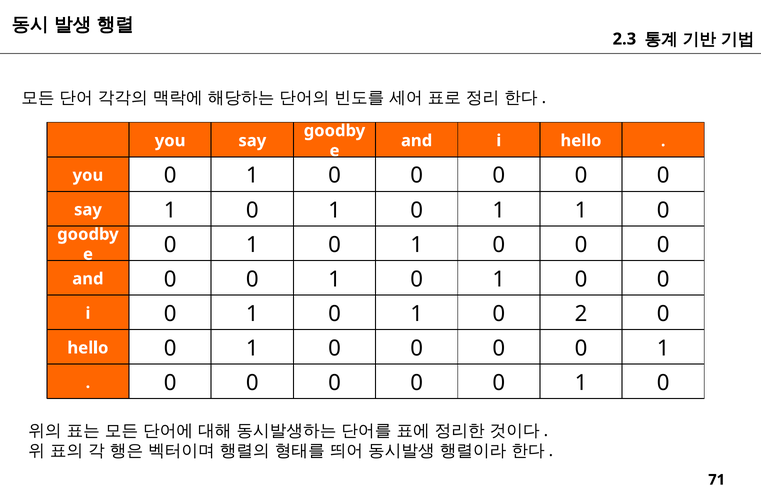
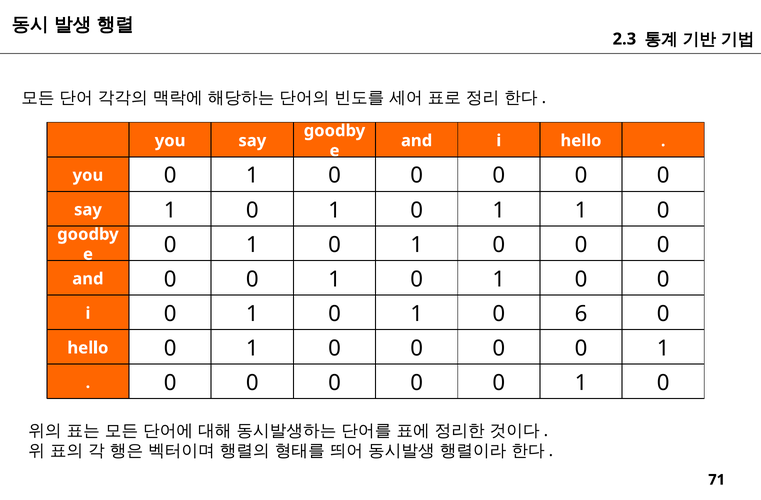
2: 2 -> 6 (581, 314)
